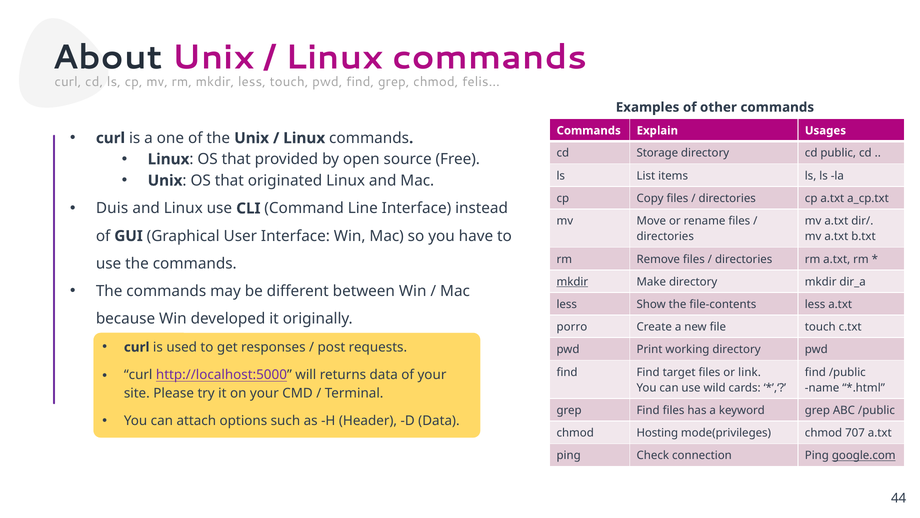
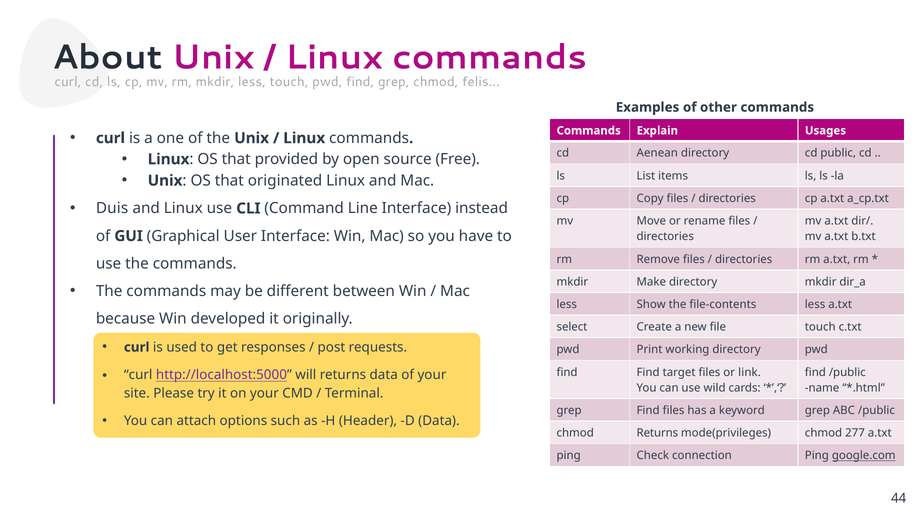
Storage: Storage -> Aenean (657, 153)
mkdir underline: present -> none (572, 282)
porro: porro -> select (572, 327)
chmod Hosting: Hosting -> Returns (657, 433)
707: 707 -> 277 (855, 433)
